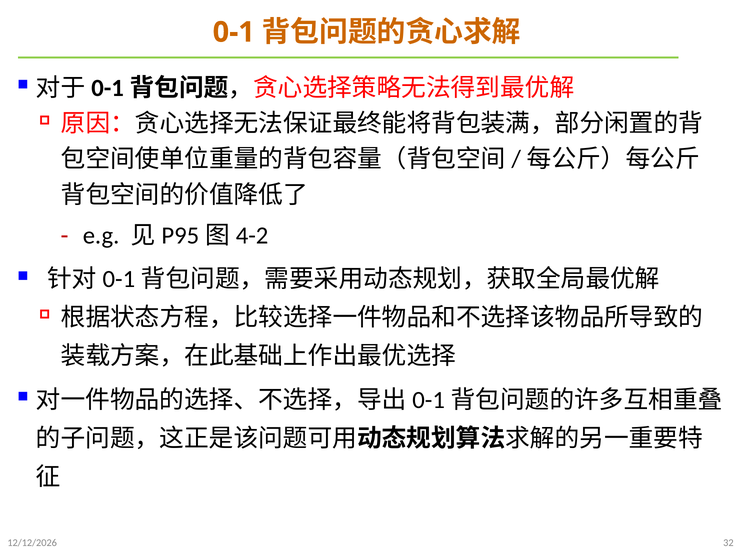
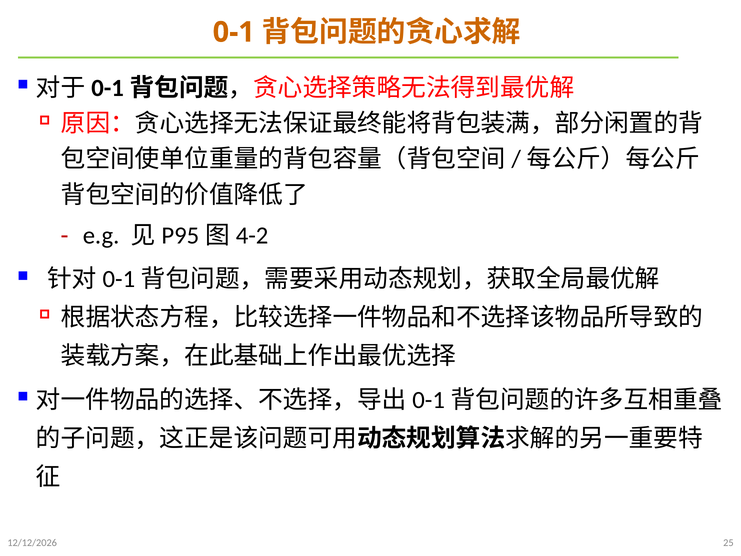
32: 32 -> 25 (728, 543)
